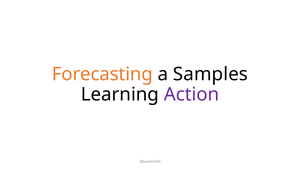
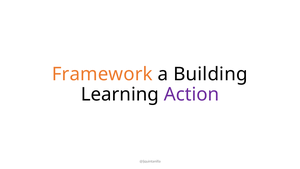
Forecasting: Forecasting -> Framework (102, 74)
Samples: Samples -> Building (210, 74)
